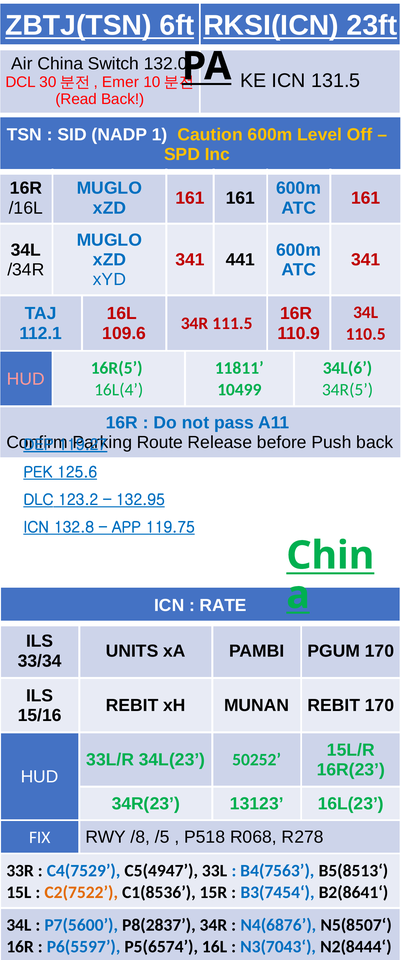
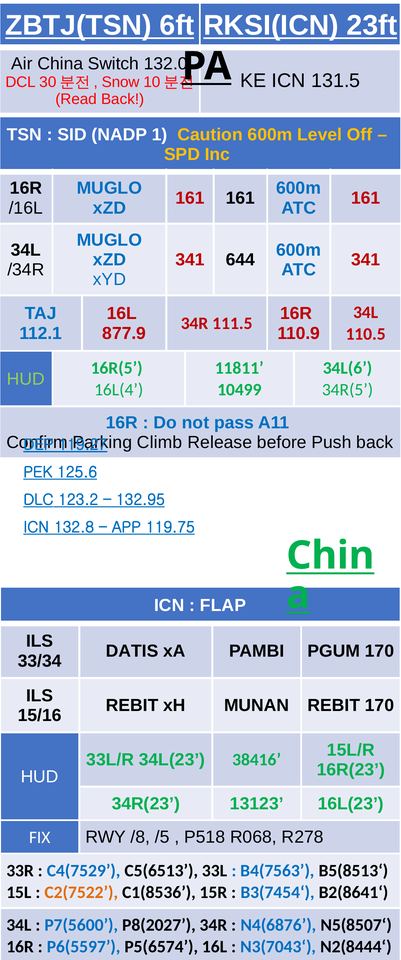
Emer: Emer -> Snow (121, 82)
441: 441 -> 644 (240, 260)
109.6: 109.6 -> 877.9 (124, 333)
HUD colour: pink -> light green (26, 379)
Route: Route -> Climb (160, 442)
RATE: RATE -> FLAP (223, 605)
UNITS: UNITS -> DATIS (132, 651)
50252: 50252 -> 38416 (257, 759)
C5(4947: C5(4947 -> C5(6513 (161, 870)
P8(2837: P8(2837 -> P8(2027 (159, 925)
